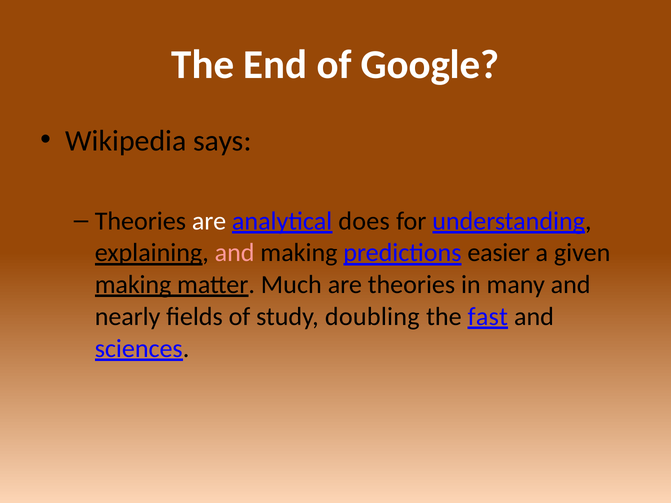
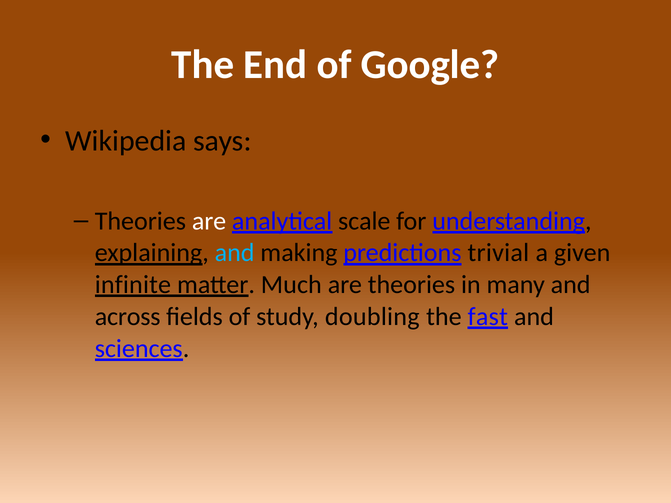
does: does -> scale (364, 221)
and colour: pink -> light blue (235, 253)
easier: easier -> trivial (498, 253)
making: making -> infinite (133, 285)
nearly: nearly -> across (128, 317)
